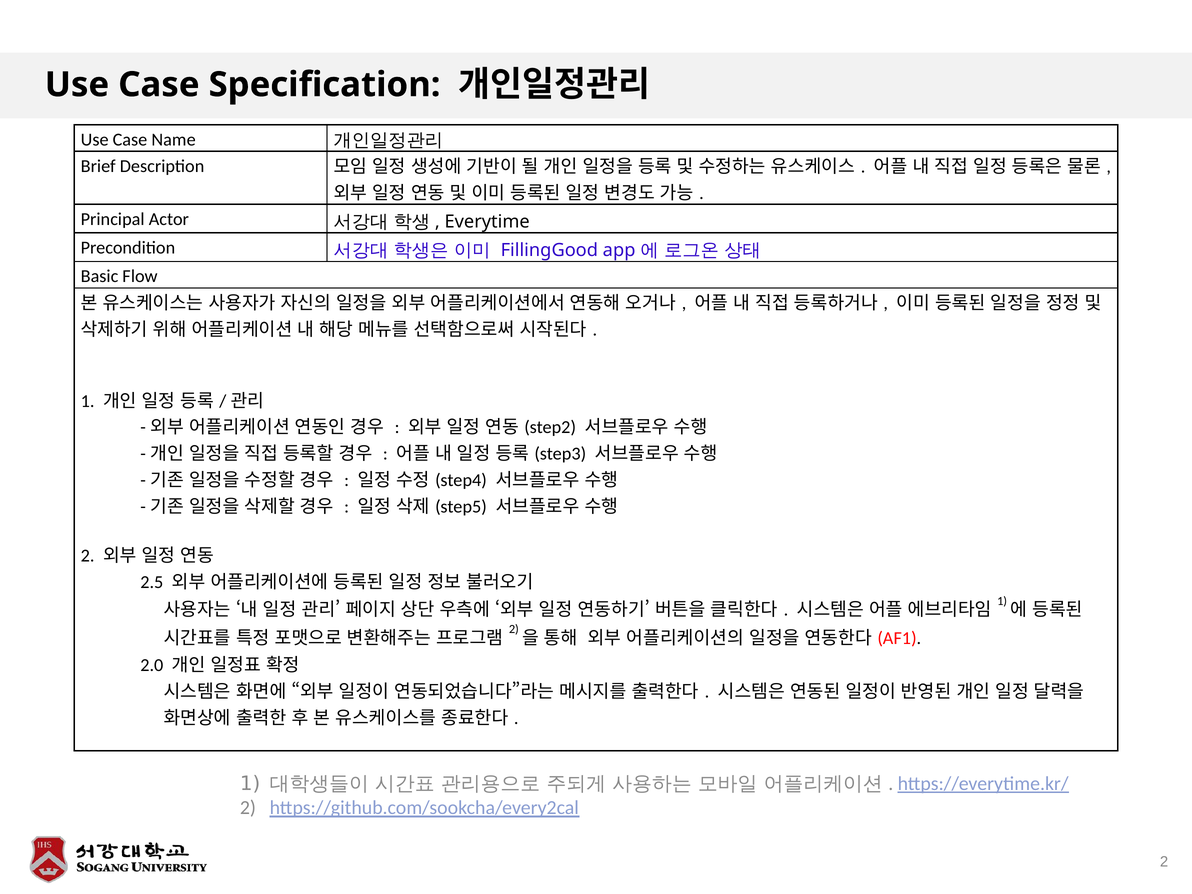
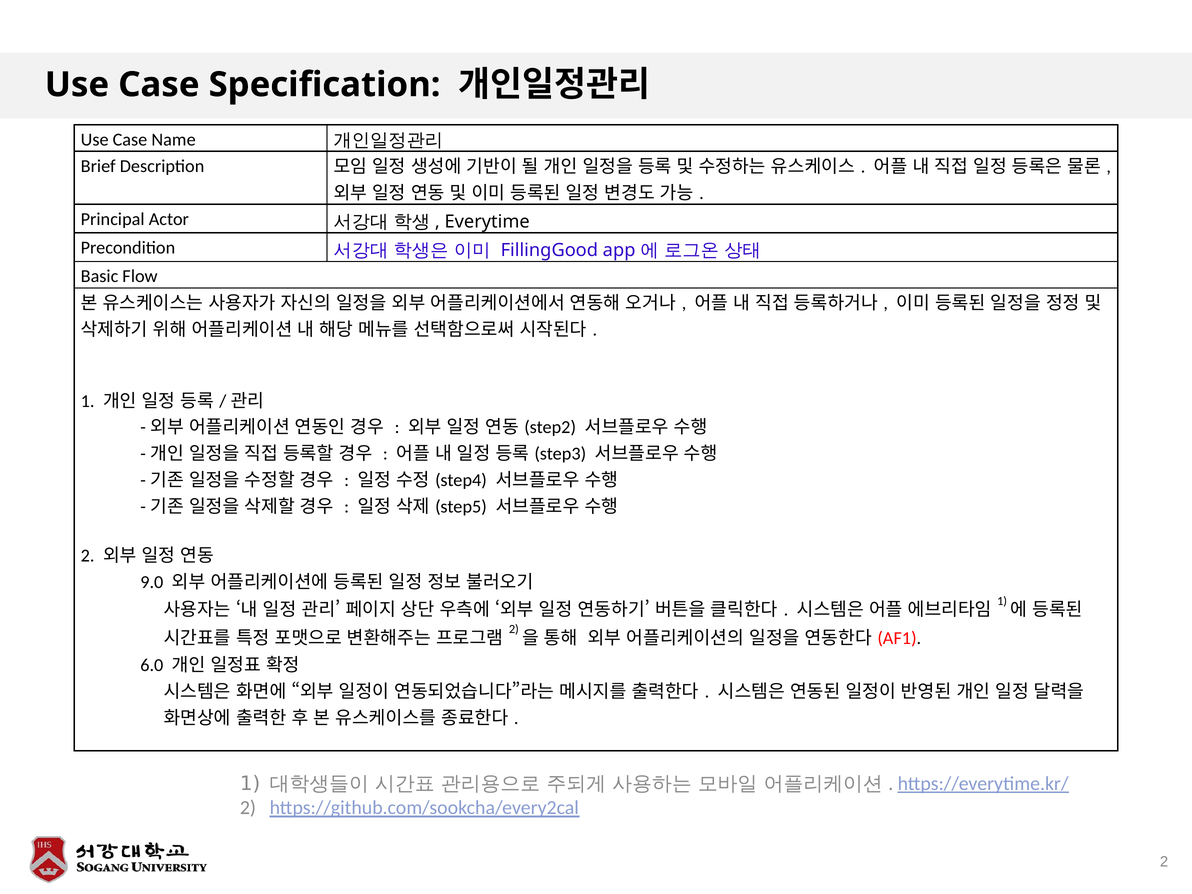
2.5: 2.5 -> 9.0 (152, 582)
2.0: 2.0 -> 6.0 (152, 665)
